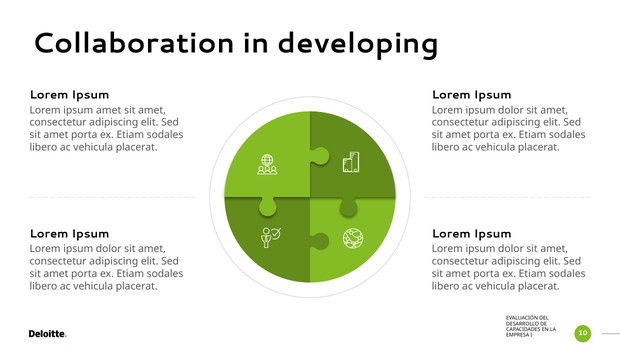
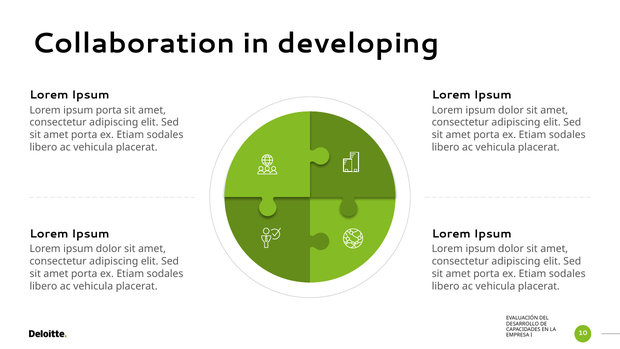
ipsum amet: amet -> porta (109, 110)
